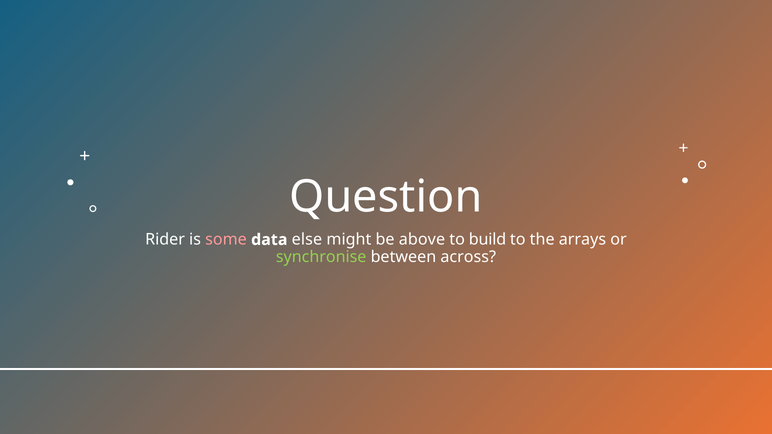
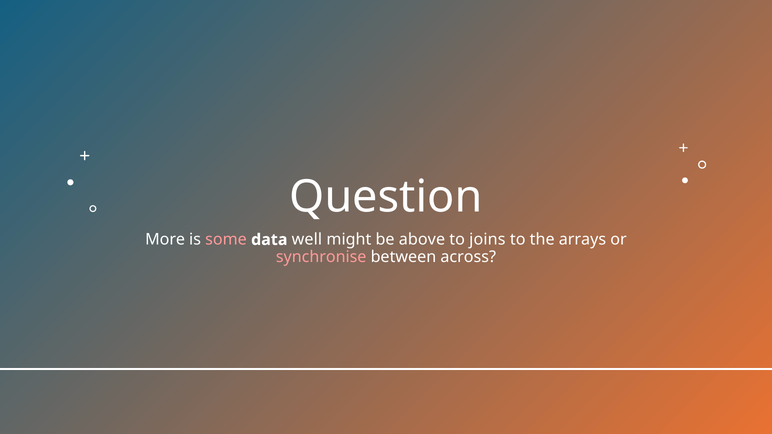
Rider: Rider -> More (165, 240)
else: else -> well (307, 240)
build: build -> joins (487, 240)
synchronise colour: light green -> pink (321, 257)
